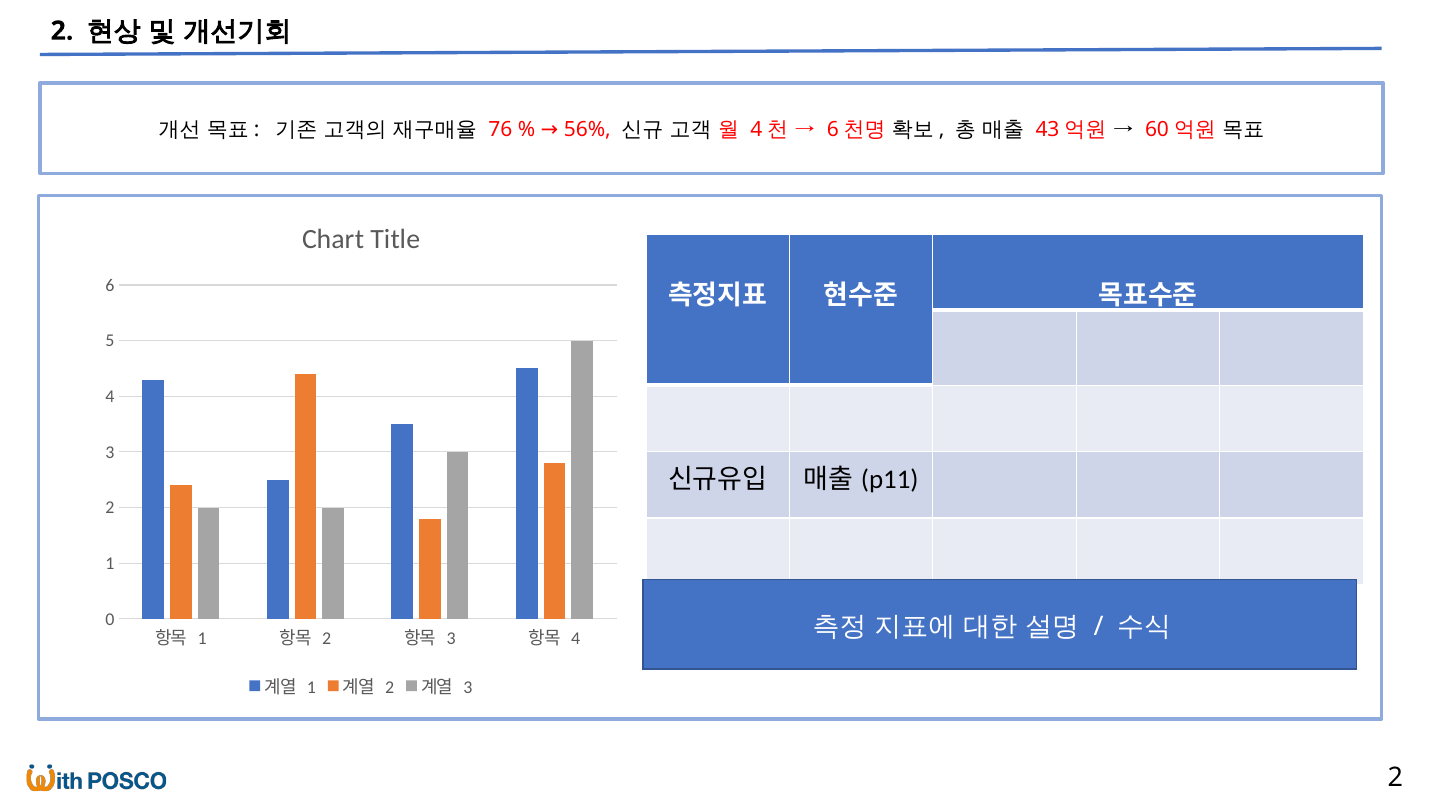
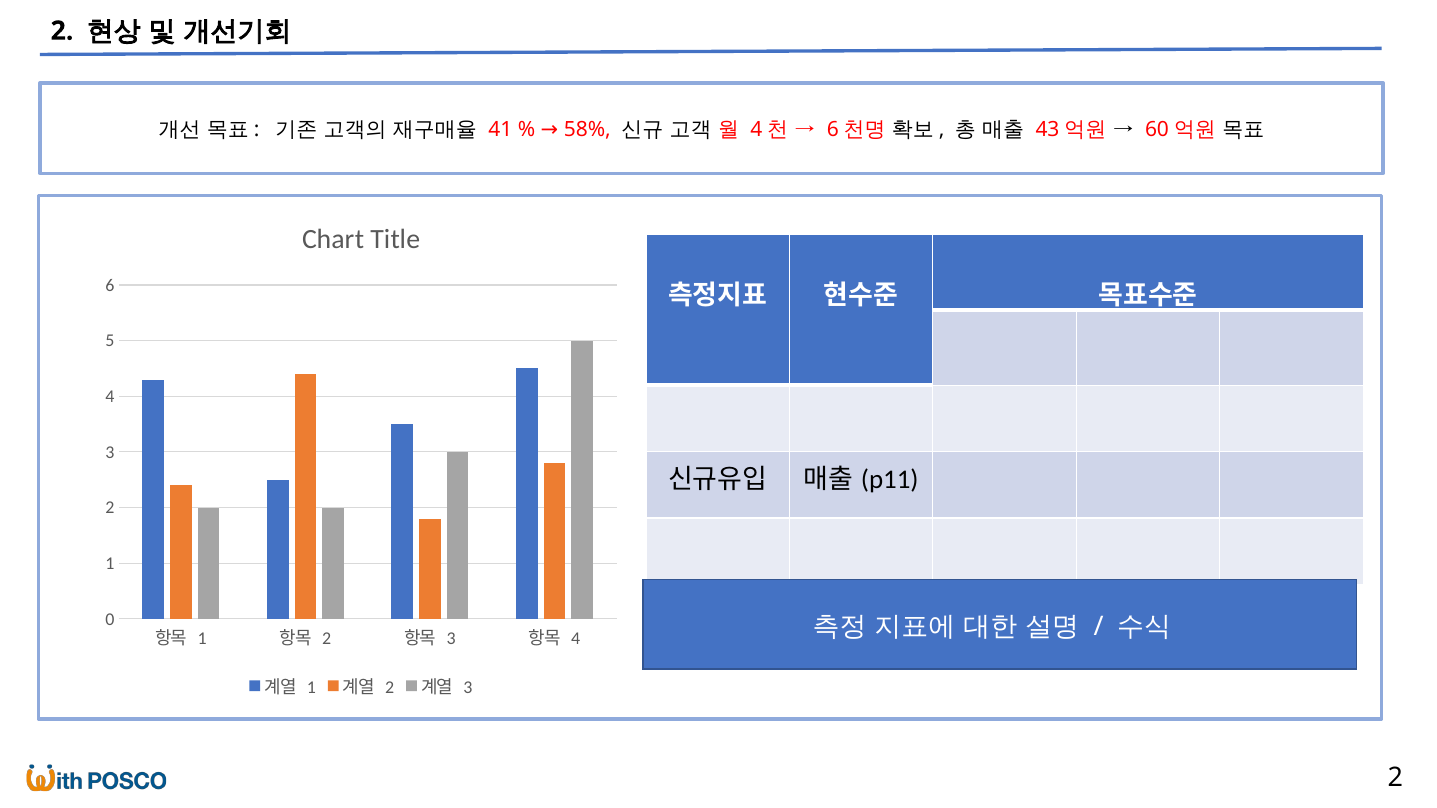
76: 76 -> 41 (500, 130)
56%: 56% -> 58% (587, 130)
